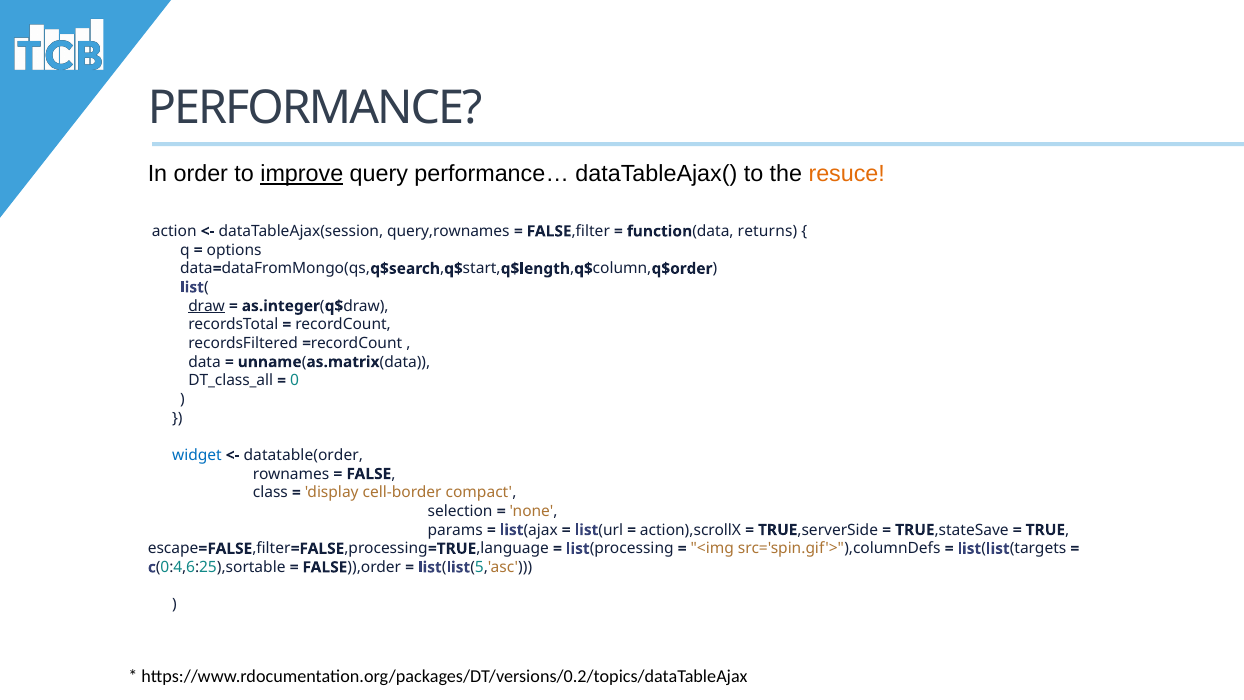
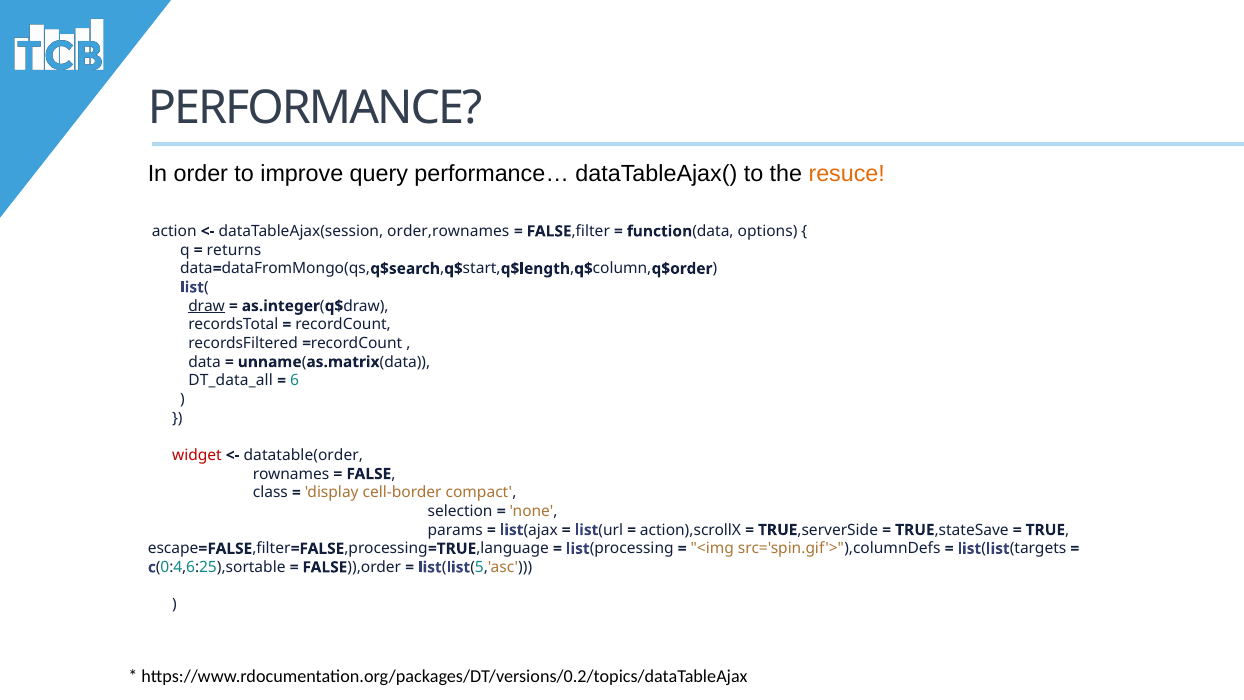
improve underline: present -> none (302, 174)
query,rownames: query,rownames -> order,rownames (448, 231)
returns: returns -> options (768, 231)
options: options -> returns (234, 250)
DT_class_all: DT_class_all -> DT_data_all (231, 380)
0: 0 -> 6 (295, 380)
widget colour: blue -> red (197, 455)
